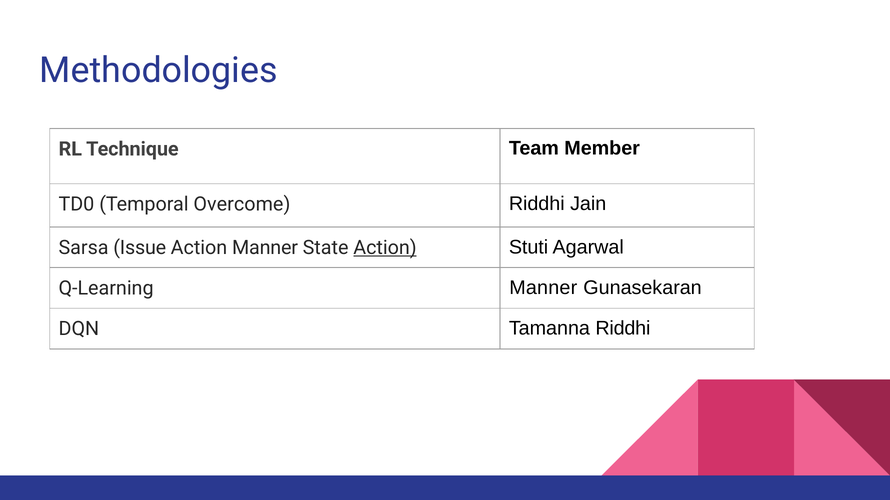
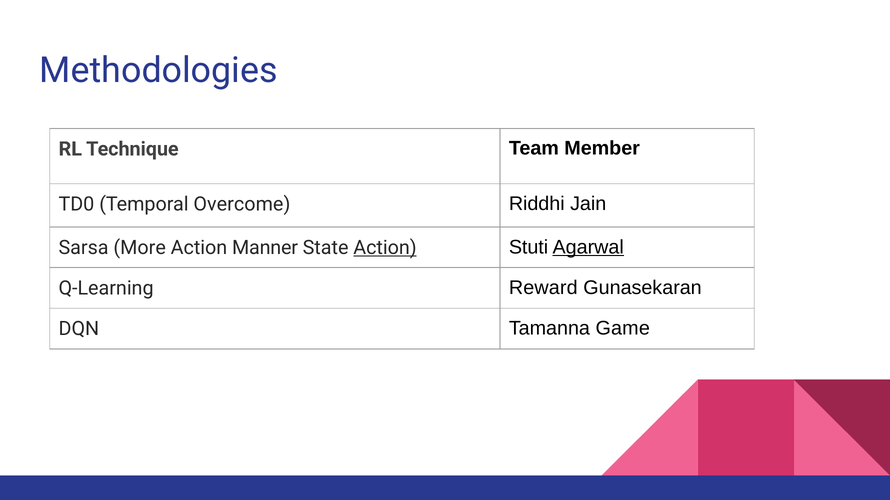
Issue: Issue -> More (140, 248)
Agarwal underline: none -> present (588, 247)
Q-Learning Manner: Manner -> Reward (543, 288)
Tamanna Riddhi: Riddhi -> Game (623, 329)
